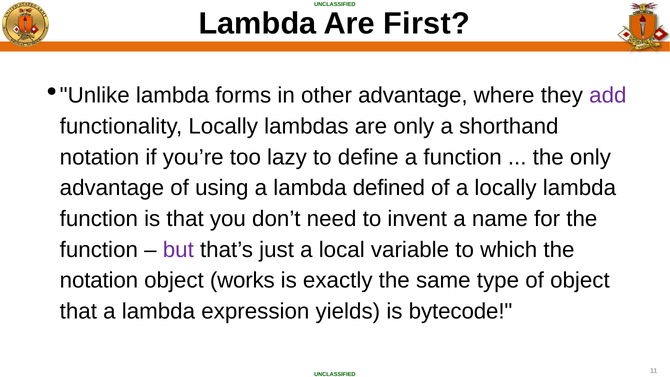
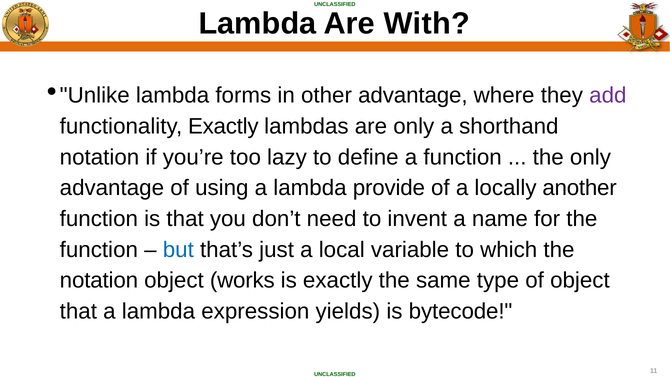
First: First -> With (427, 24)
functionality Locally: Locally -> Exactly (223, 126)
defined: defined -> provide (389, 188)
locally lambda: lambda -> another (580, 188)
but colour: purple -> blue (178, 250)
